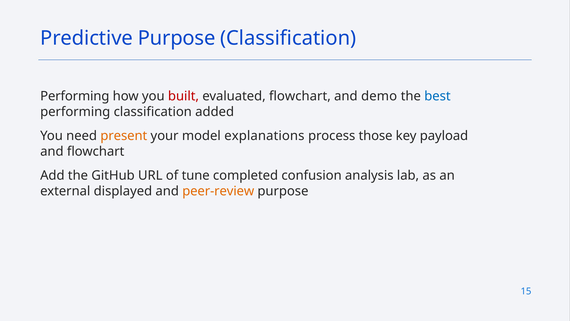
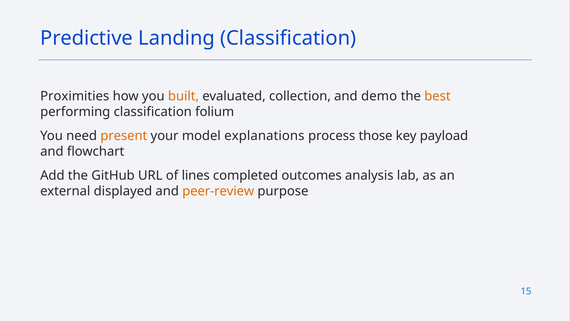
Predictive Purpose: Purpose -> Landing (177, 38)
Performing: Performing -> Proximities (75, 96)
built colour: red -> orange (183, 96)
evaluated flowchart: flowchart -> collection (300, 96)
best colour: blue -> orange (437, 96)
added: added -> folium (215, 112)
tune: tune -> lines (196, 175)
confusion: confusion -> outcomes (312, 175)
